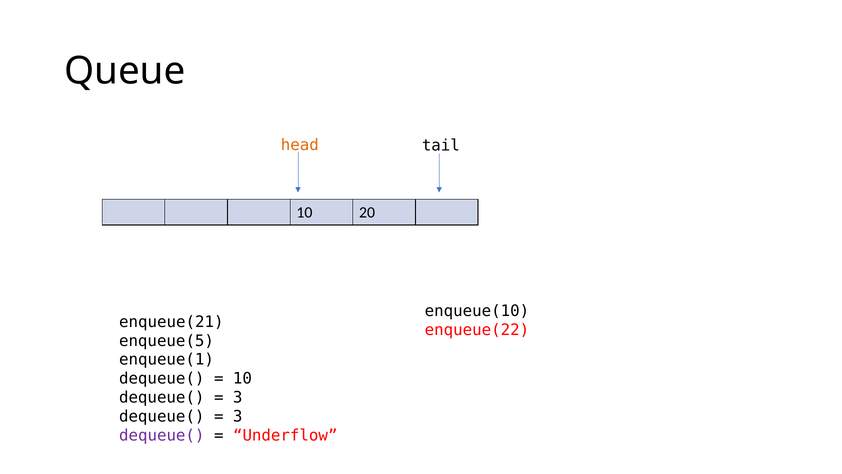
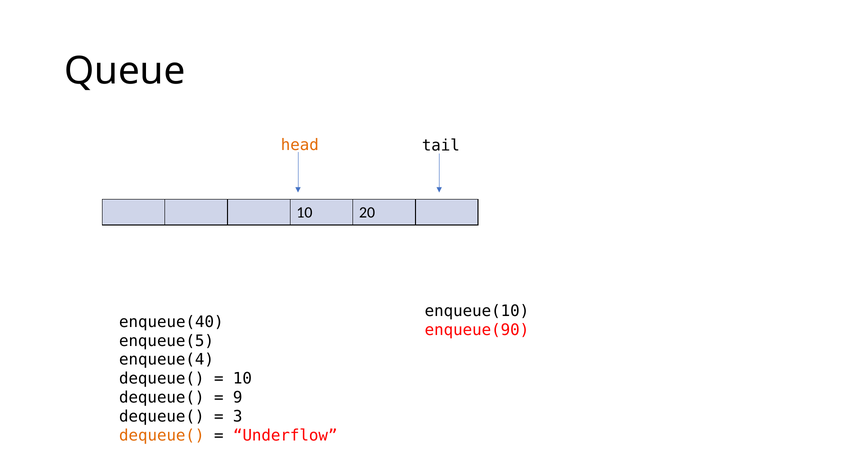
enqueue(21: enqueue(21 -> enqueue(40 (171, 322)
enqueue(22: enqueue(22 -> enqueue(90 (477, 330)
enqueue(1: enqueue(1 -> enqueue(4 (167, 359)
3: 3 -> 9 (238, 397)
dequeue( colour: purple -> orange (162, 435)
